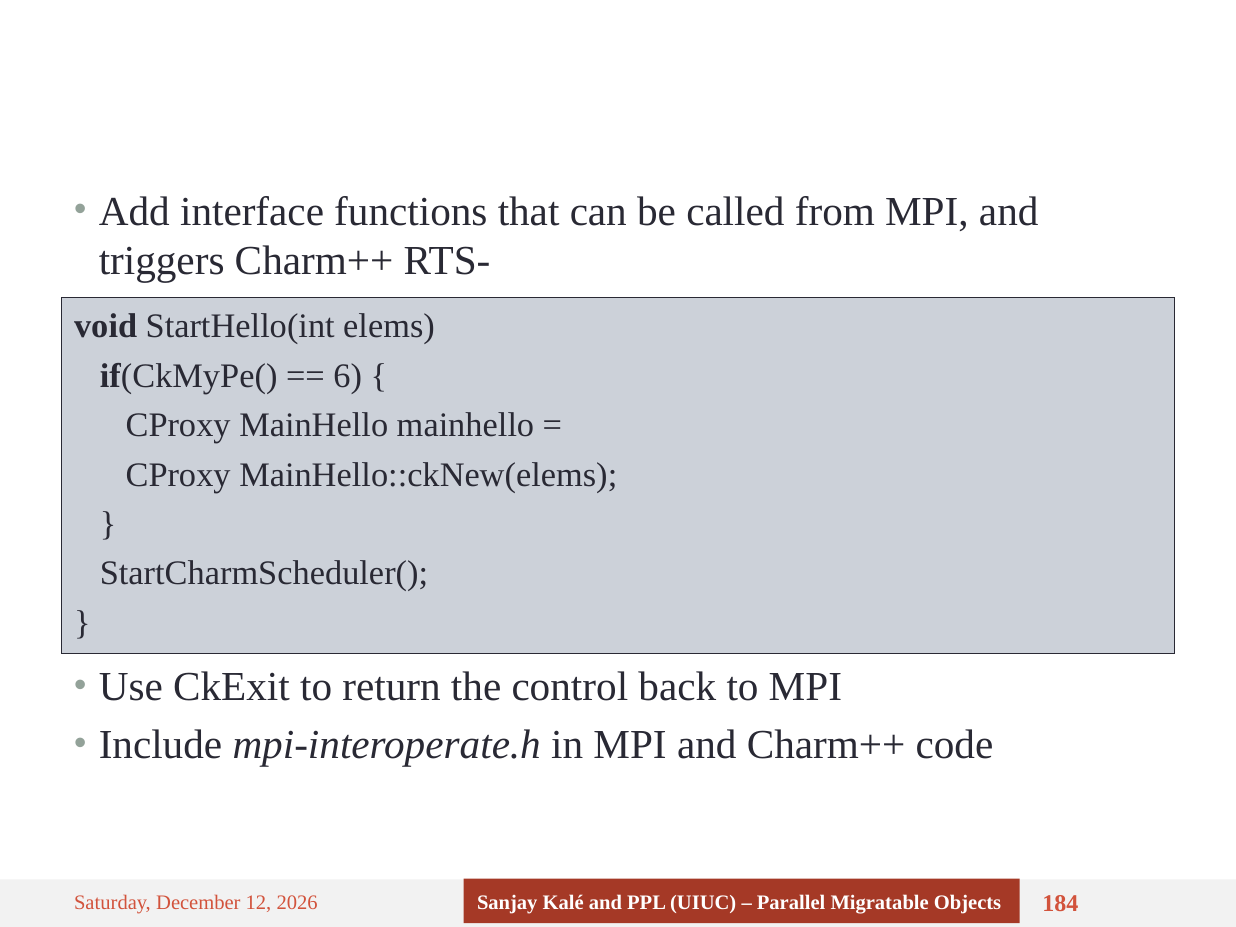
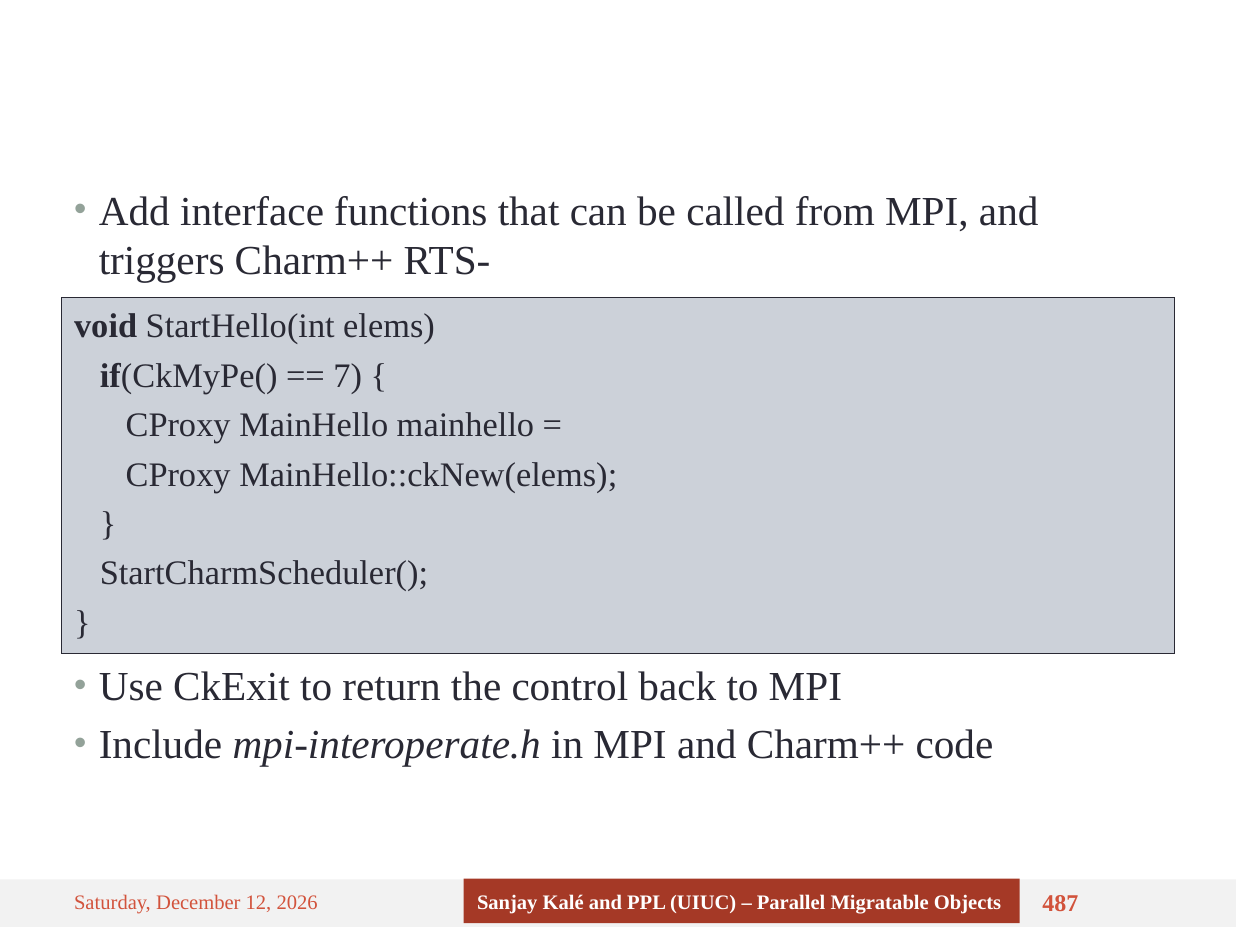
6: 6 -> 7 (348, 376)
184: 184 -> 487 (1060, 903)
